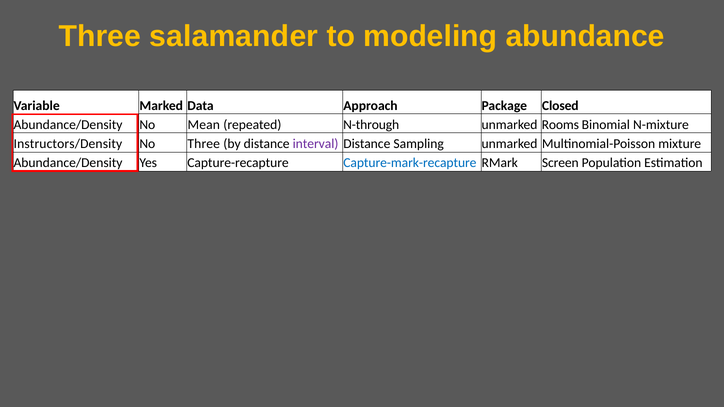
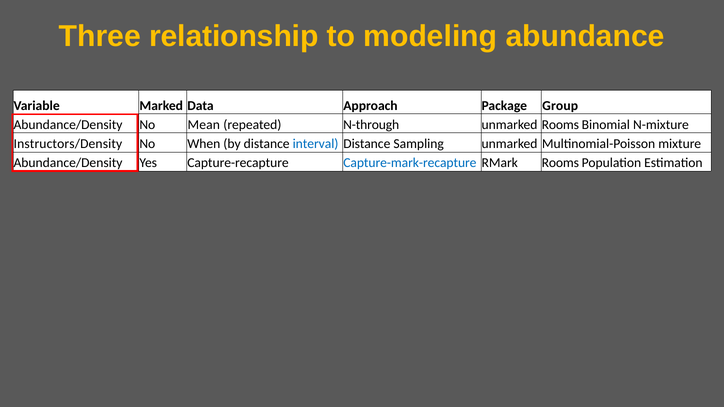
salamander: salamander -> relationship (234, 36)
Closed: Closed -> Group (560, 106)
No Three: Three -> When (204, 144)
interval colour: purple -> blue (316, 144)
RMark Screen: Screen -> Rooms (560, 163)
